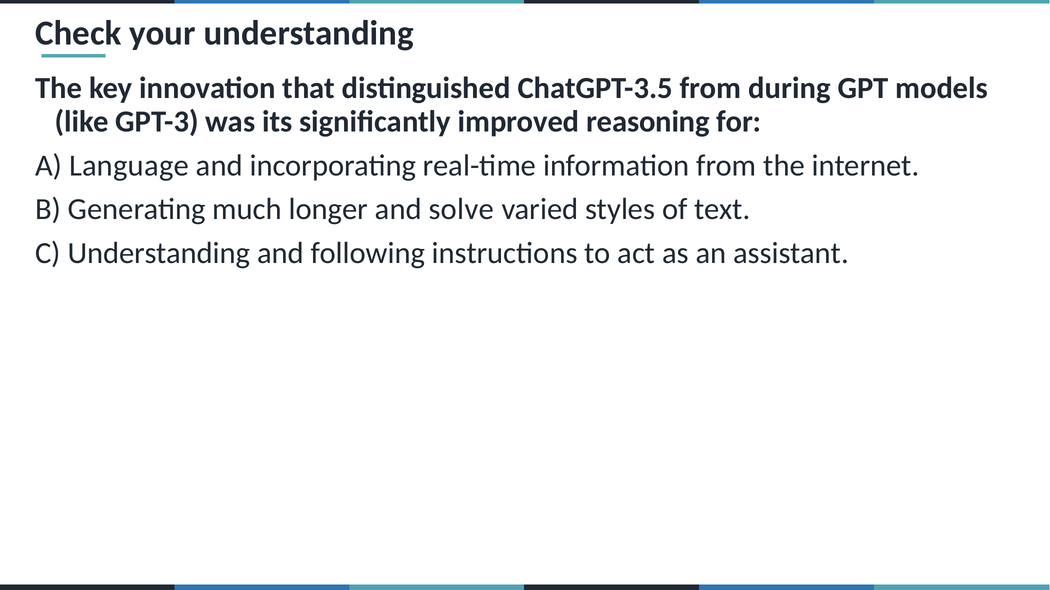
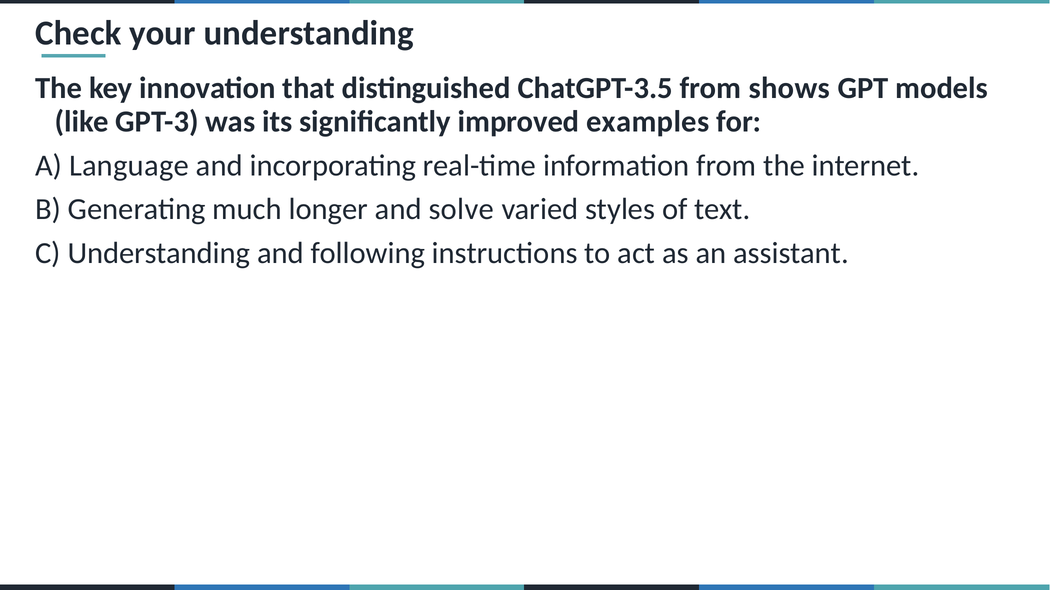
during: during -> shows (789, 88)
reasoning: reasoning -> examples (648, 122)
